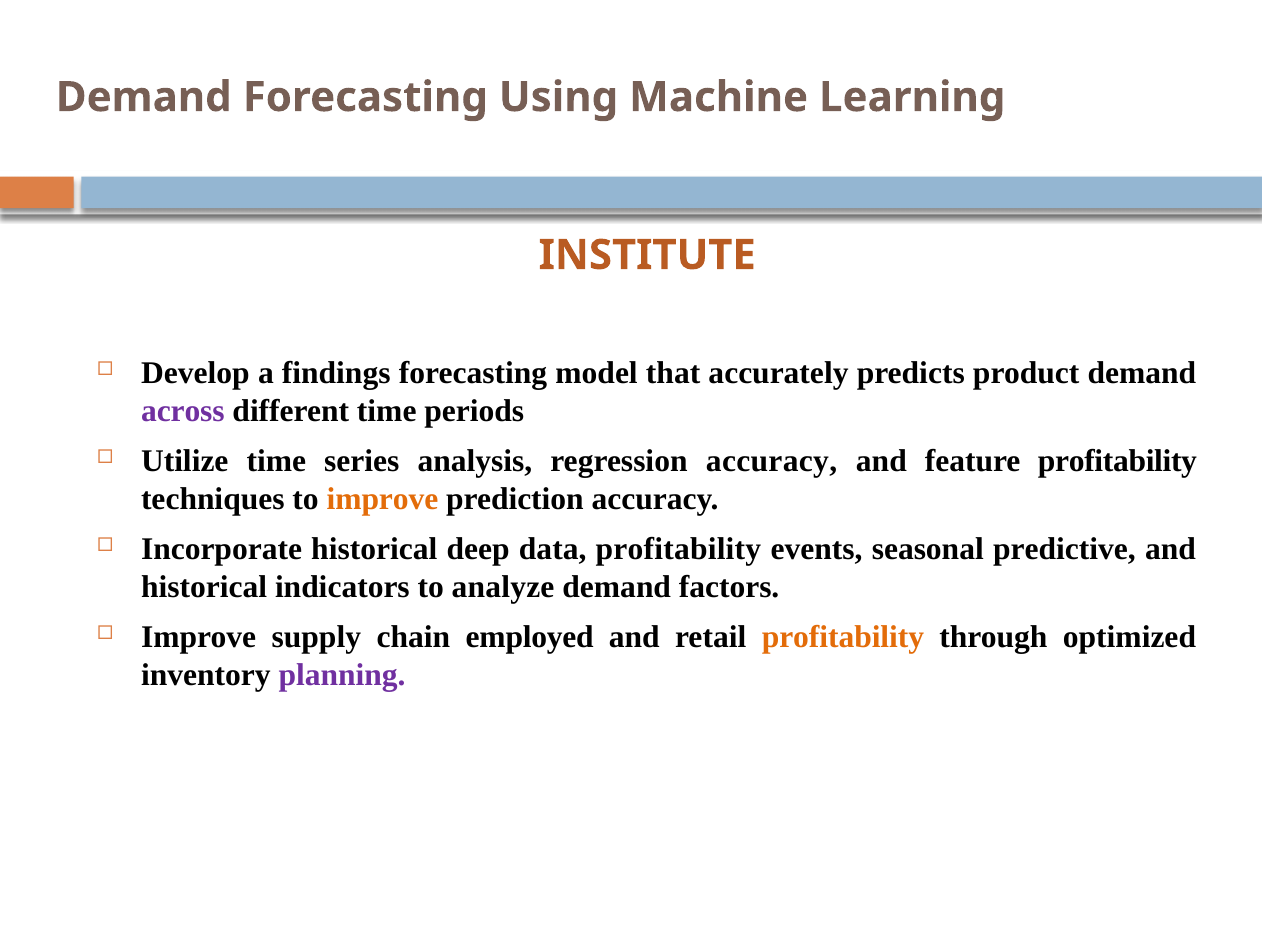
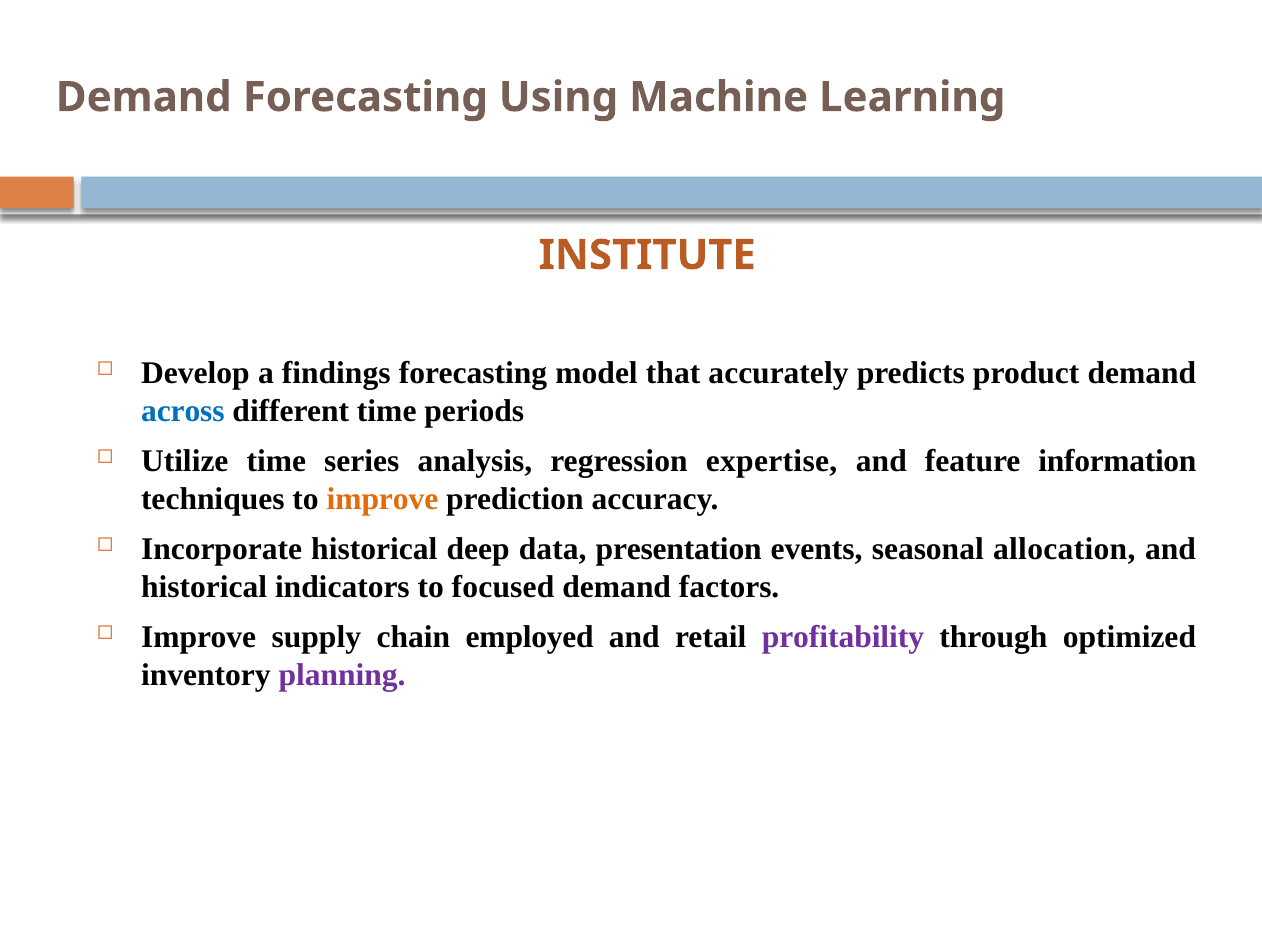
across colour: purple -> blue (183, 412)
regression accuracy: accuracy -> expertise (772, 462)
feature profitability: profitability -> information (1117, 462)
data profitability: profitability -> presentation (679, 550)
predictive: predictive -> allocation (1064, 550)
analyze: analyze -> focused (503, 588)
profitability colour: orange -> purple (843, 638)
